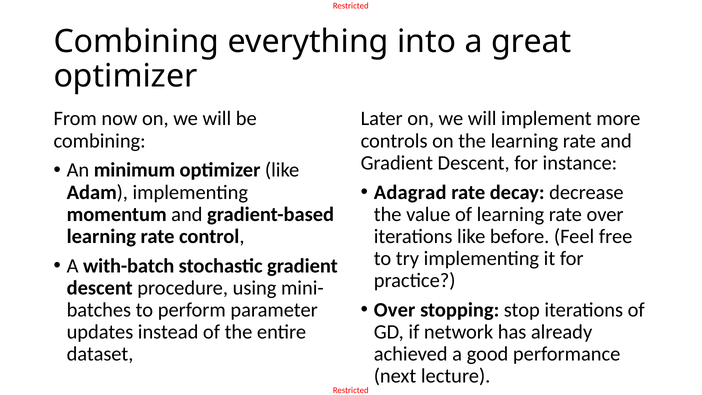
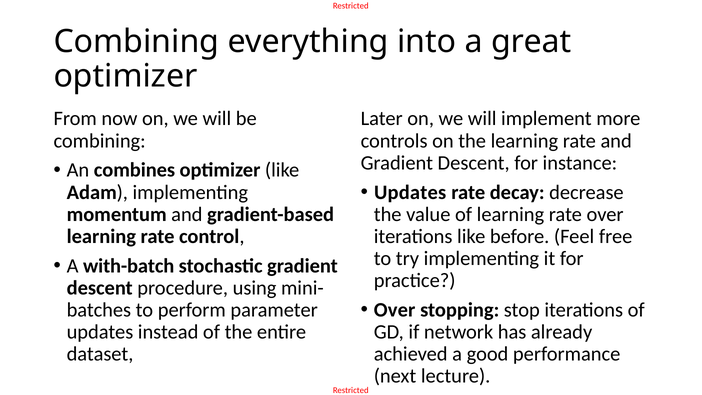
minimum: minimum -> combines (134, 170)
Adagrad: Adagrad -> Updates (410, 192)
